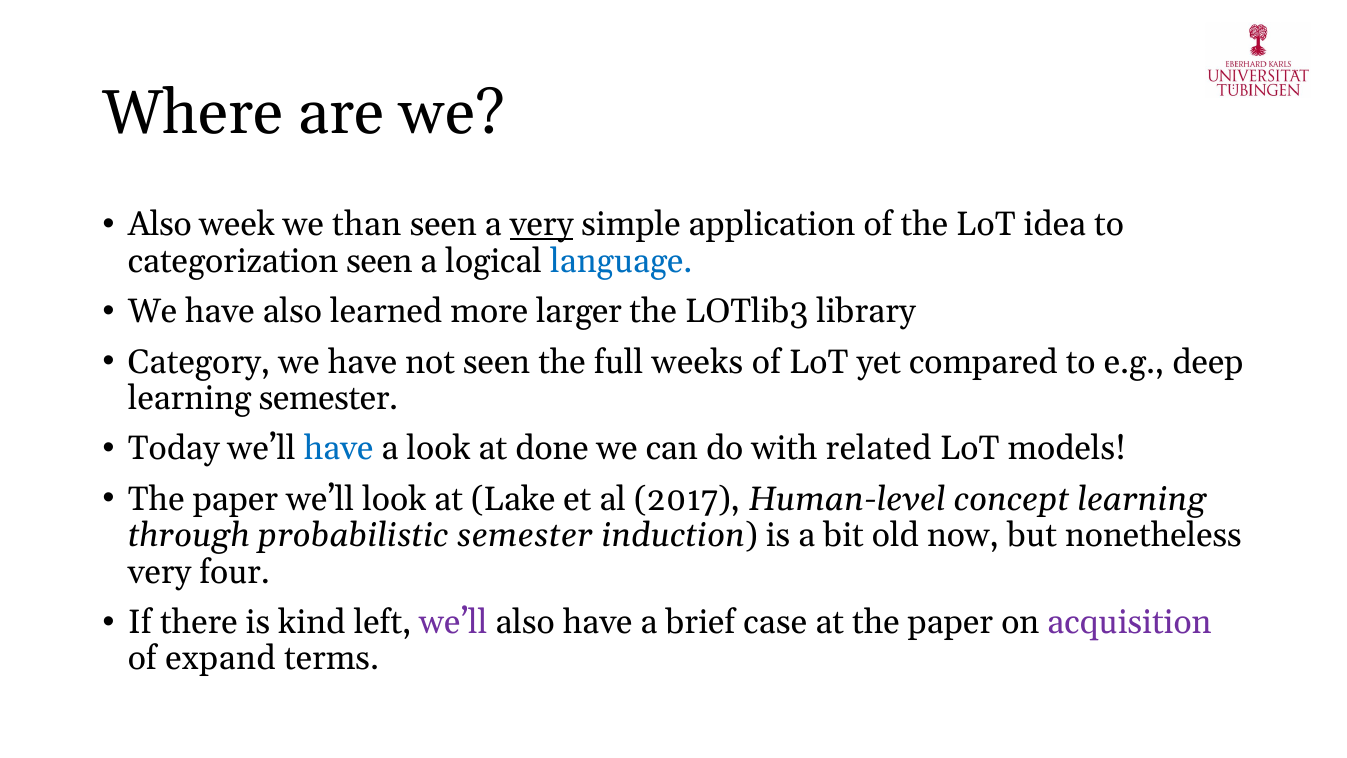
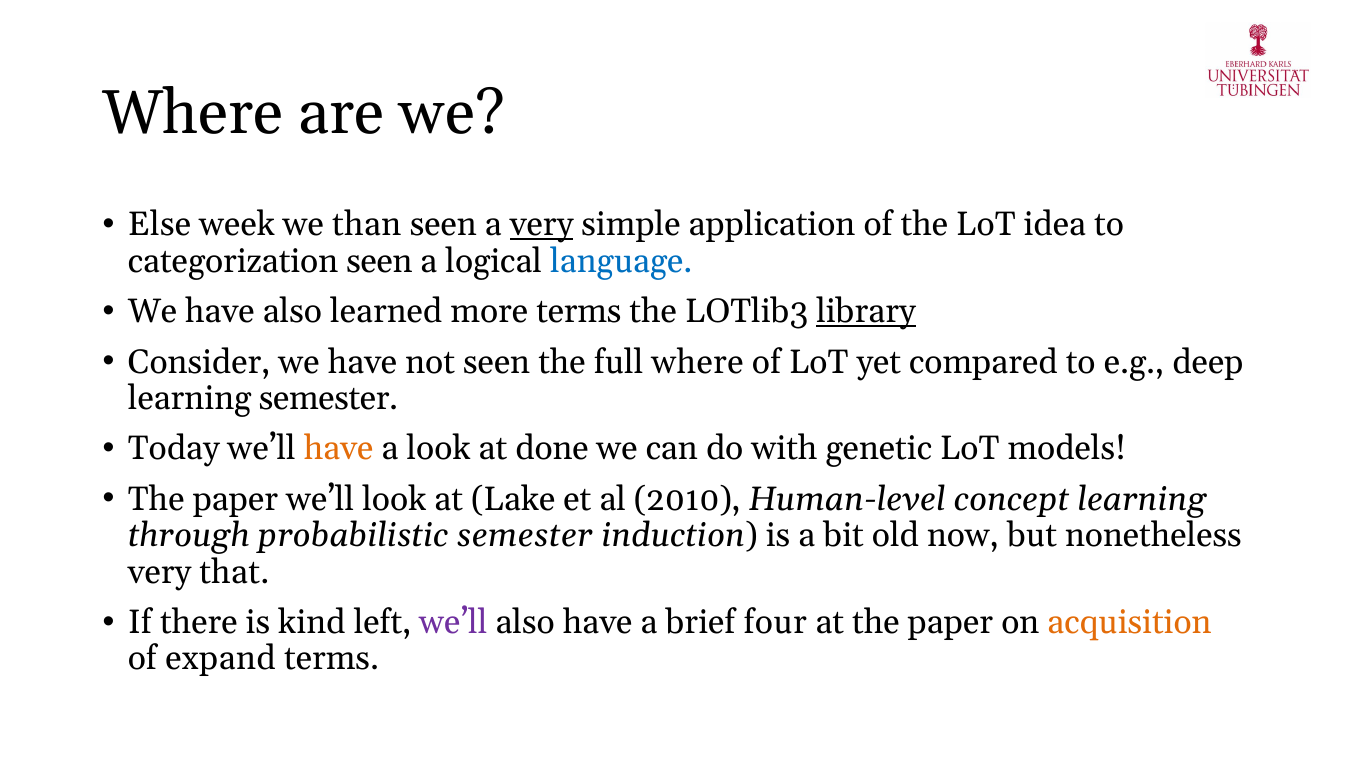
Also: Also -> Else (160, 225)
more larger: larger -> terms (579, 311)
library underline: none -> present (866, 311)
Category: Category -> Consider (199, 362)
full weeks: weeks -> where (698, 362)
have colour: blue -> orange (339, 449)
related: related -> genetic (879, 449)
2017: 2017 -> 2010 (687, 499)
four: four -> that (234, 572)
case: case -> four (775, 622)
acquisition colour: purple -> orange (1129, 622)
